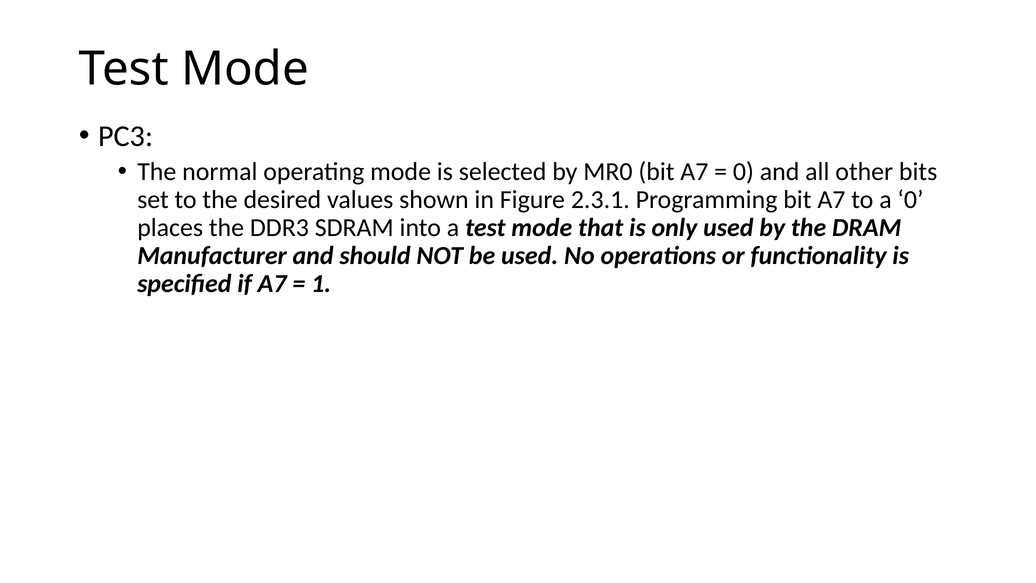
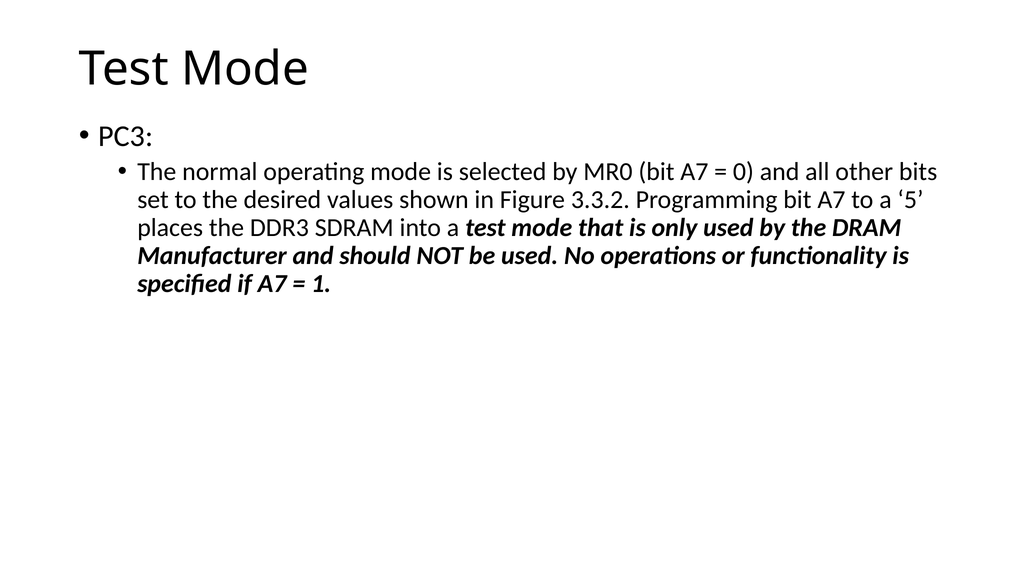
2.3.1: 2.3.1 -> 3.3.2 (600, 200)
a 0: 0 -> 5 (911, 200)
